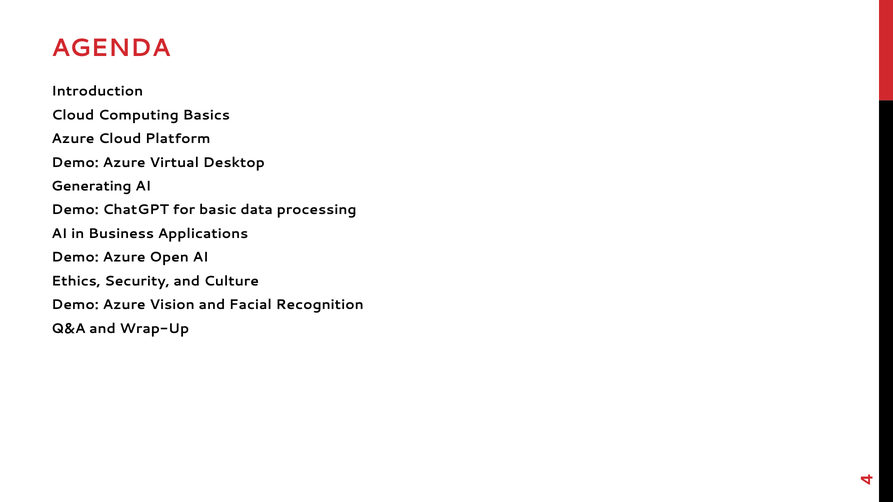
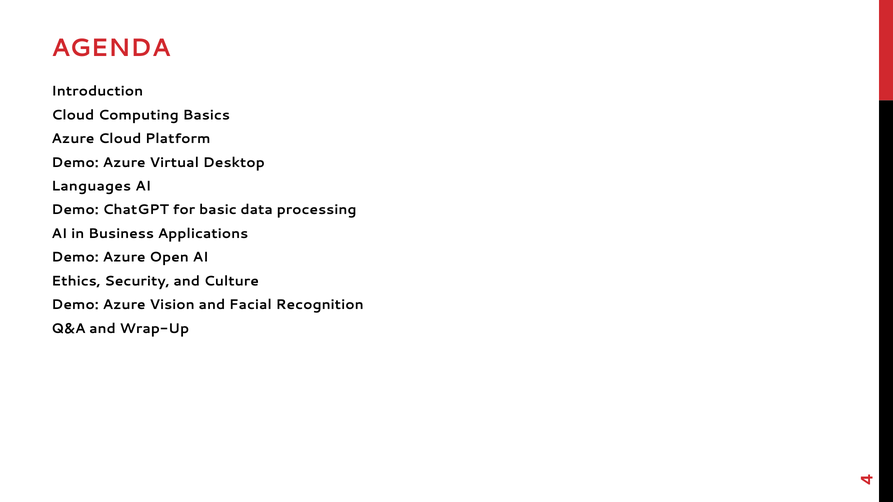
Generating: Generating -> Languages (91, 186)
